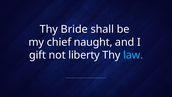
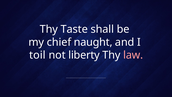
Bride: Bride -> Taste (74, 29)
gift: gift -> toil (37, 55)
law colour: light blue -> pink (133, 55)
